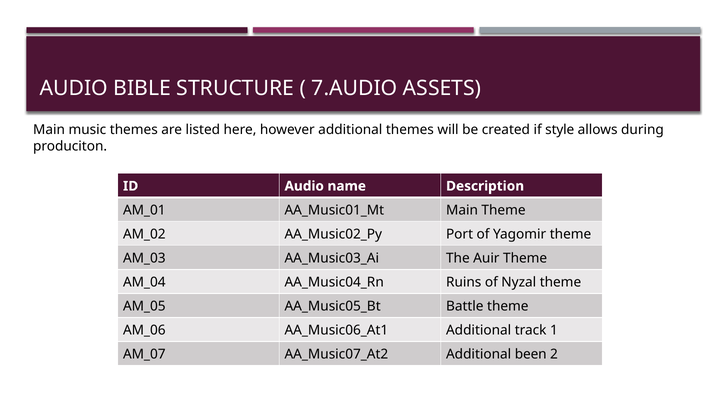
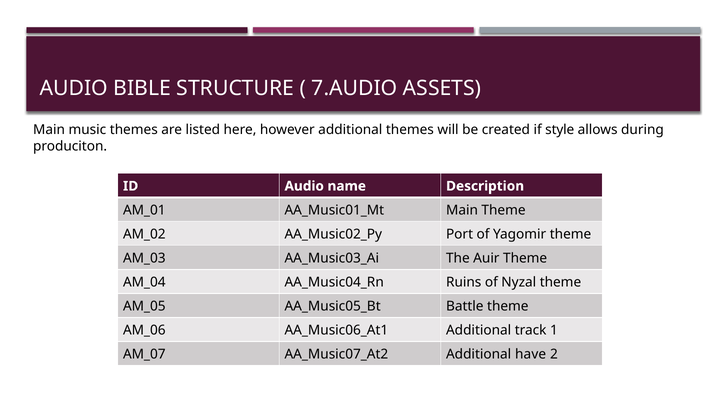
been: been -> have (531, 354)
